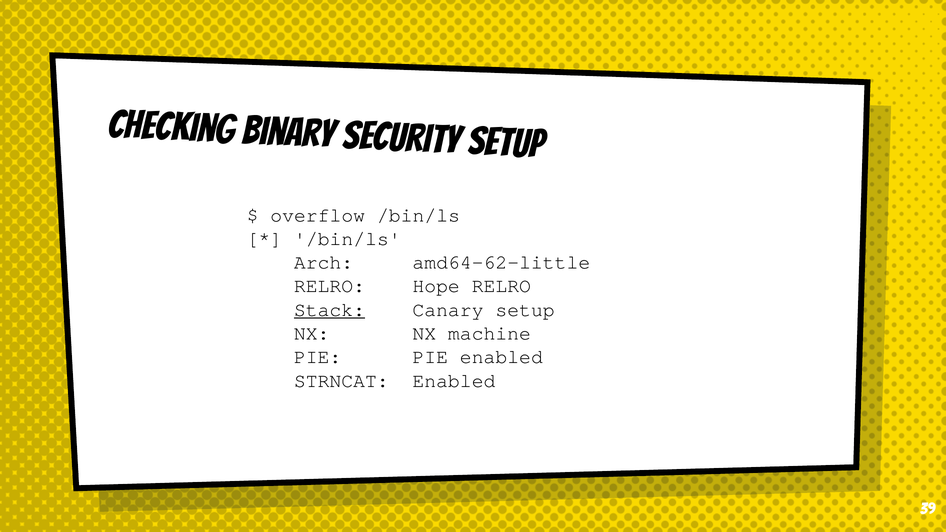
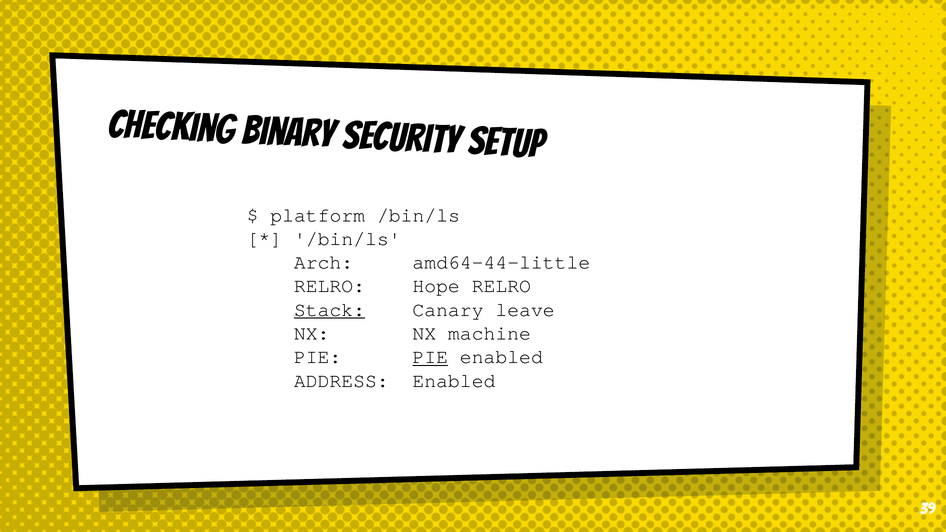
overflow: overflow -> platform (318, 215)
amd64-62-little: amd64-62-little -> amd64-44-little (501, 262)
Canary setup: setup -> leave (525, 310)
PIE underline: none -> present (430, 357)
STRNCAT: STRNCAT -> ADDRESS (341, 381)
